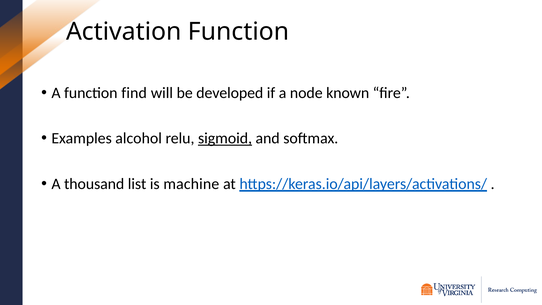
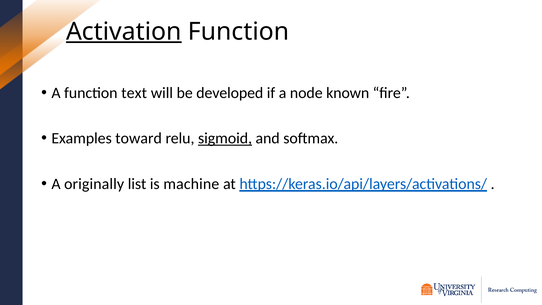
Activation underline: none -> present (124, 31)
find: find -> text (134, 93)
alcohol: alcohol -> toward (139, 138)
thousand: thousand -> originally (94, 184)
